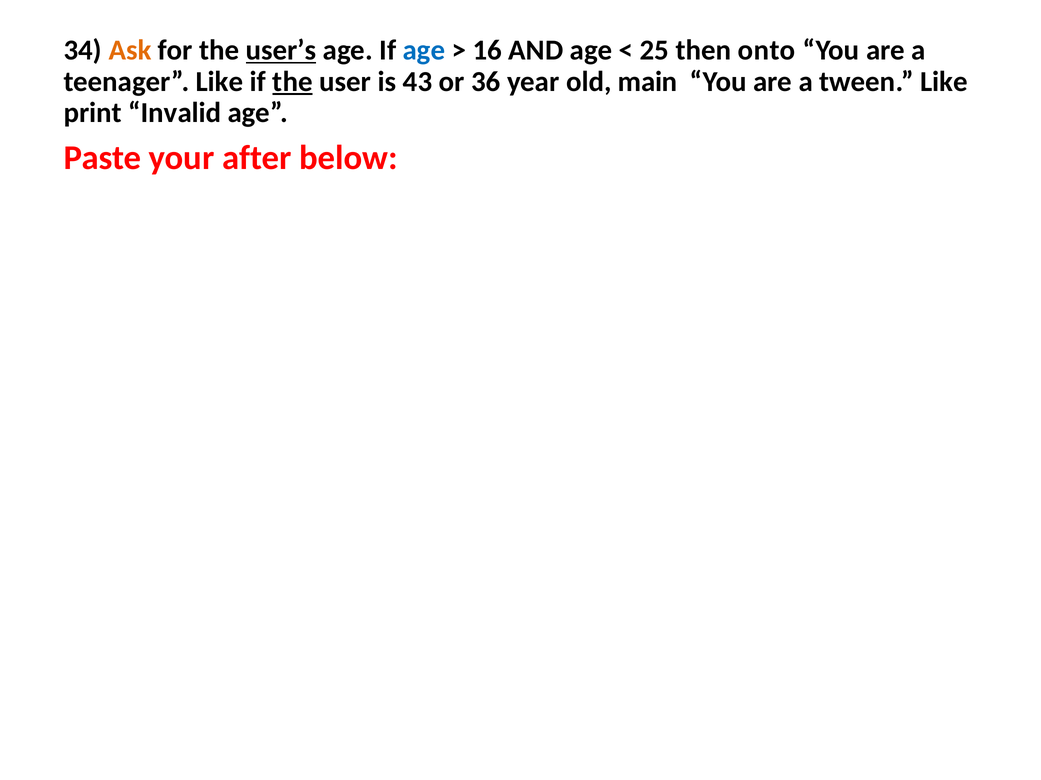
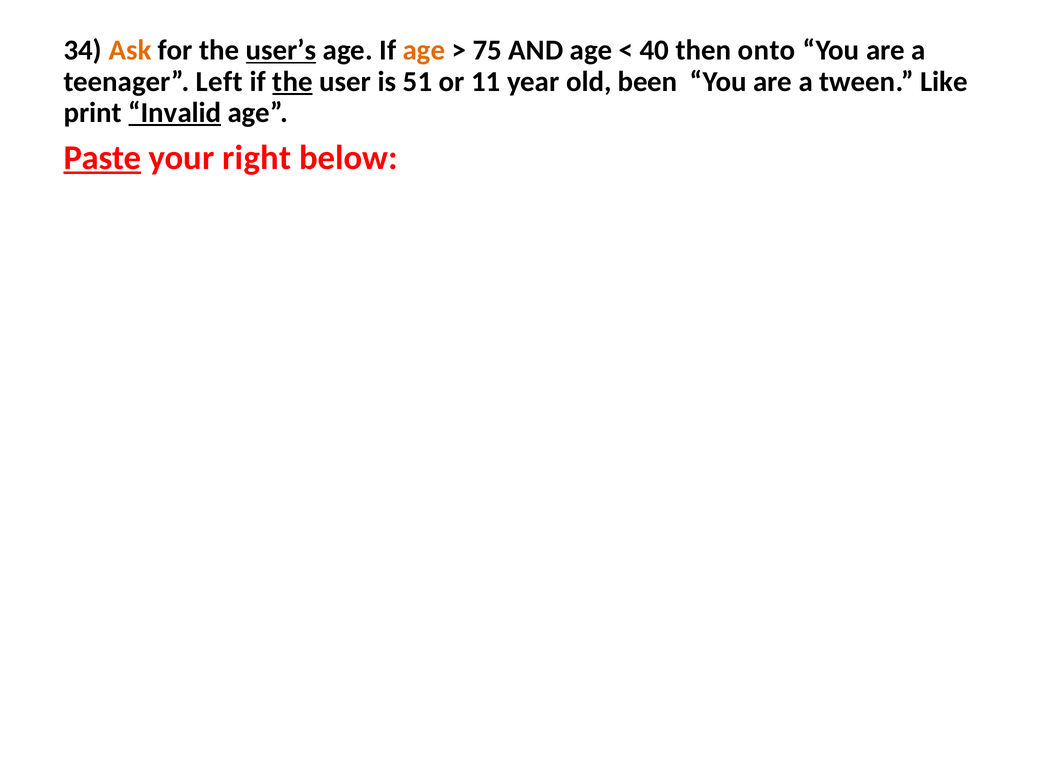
age colour: blue -> orange (424, 50)
16: 16 -> 75 (487, 50)
25: 25 -> 40 (654, 50)
teenager Like: Like -> Left (219, 82)
43: 43 -> 51 (418, 82)
36: 36 -> 11 (486, 82)
main: main -> been (648, 82)
Invalid underline: none -> present (175, 113)
Paste underline: none -> present (102, 158)
after: after -> right (257, 158)
